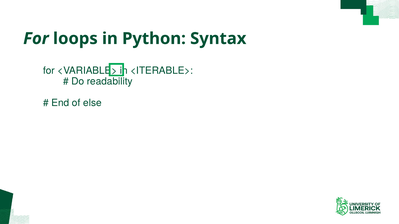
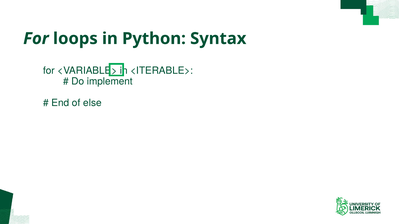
readability: readability -> implement (110, 82)
